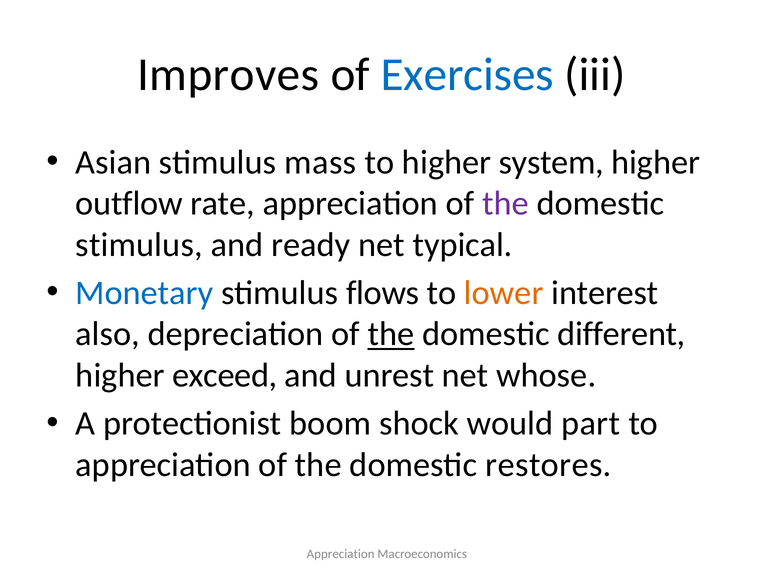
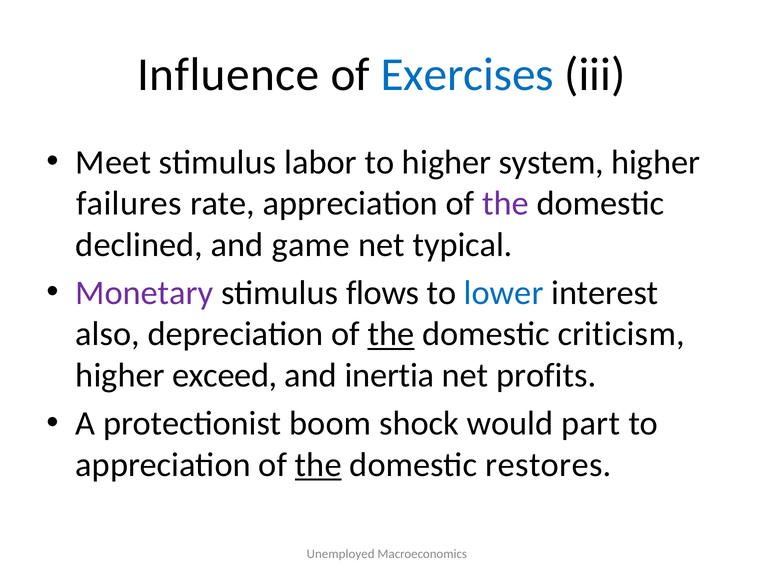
Improves: Improves -> Influence (228, 75)
Asian: Asian -> Meet (113, 162)
mass: mass -> labor (321, 162)
outflow: outflow -> failures (129, 204)
stimulus: stimulus -> declined (139, 245)
ready: ready -> game (311, 245)
Monetary colour: blue -> purple (144, 293)
lower colour: orange -> blue (504, 293)
different: different -> criticism (621, 334)
unrest: unrest -> inertia (390, 376)
whose: whose -> profits (546, 376)
the underline: none -> present (318, 465)
Appreciation: Appreciation -> Unemployed (341, 554)
